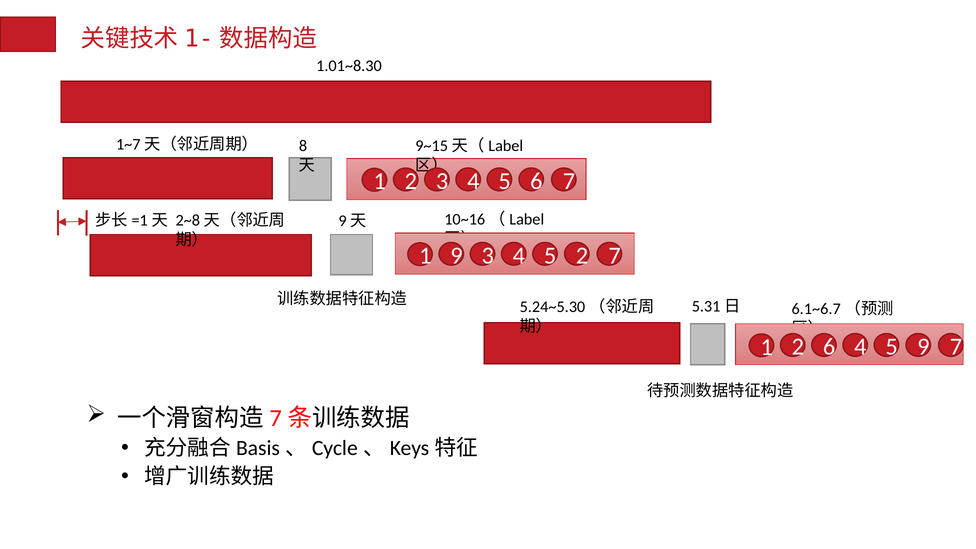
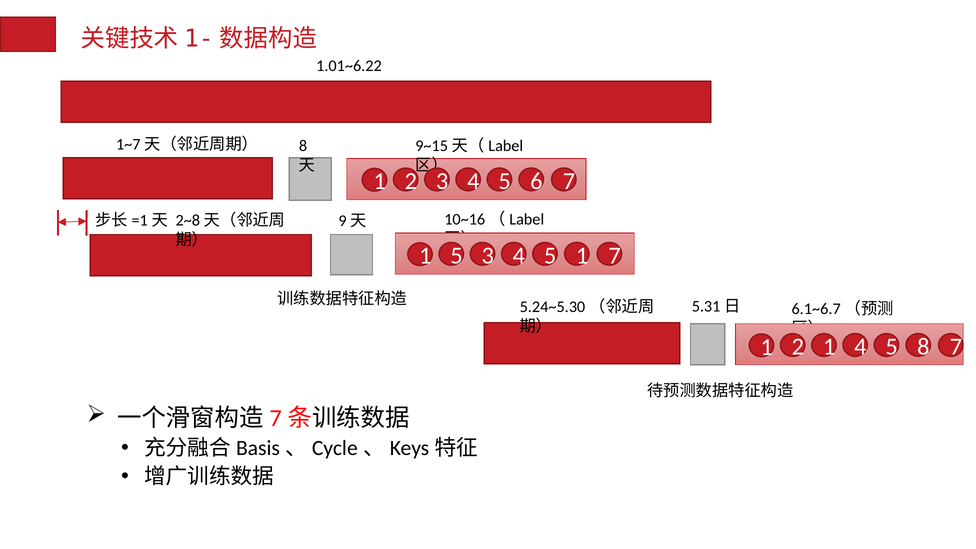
1.01~8.30: 1.01~8.30 -> 1.01~6.22 (349, 66)
1 9: 9 -> 5 (456, 256)
5 2: 2 -> 1 (582, 256)
2 6: 6 -> 1 (829, 347)
5 9: 9 -> 8 (923, 347)
